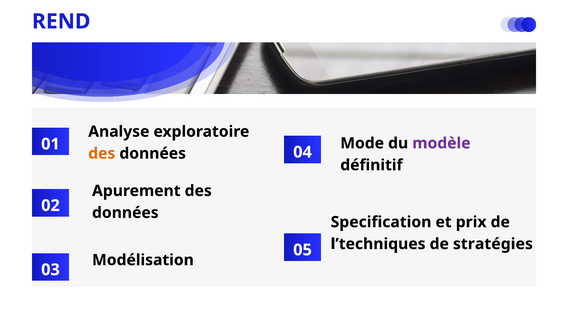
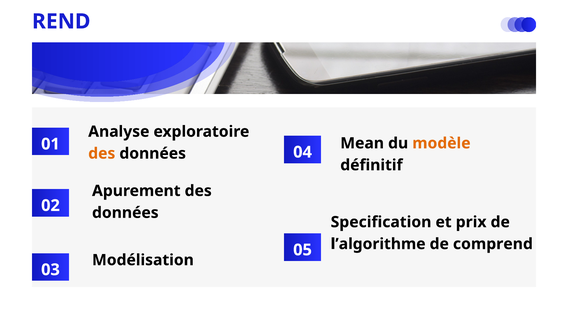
Mode: Mode -> Mean (362, 143)
modèle colour: purple -> orange (441, 143)
l’techniques: l’techniques -> l’algorithme (378, 244)
stratégies: stratégies -> comprend (493, 244)
